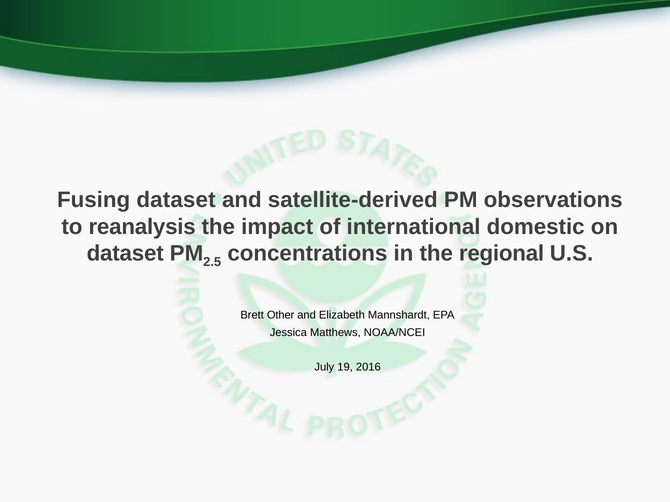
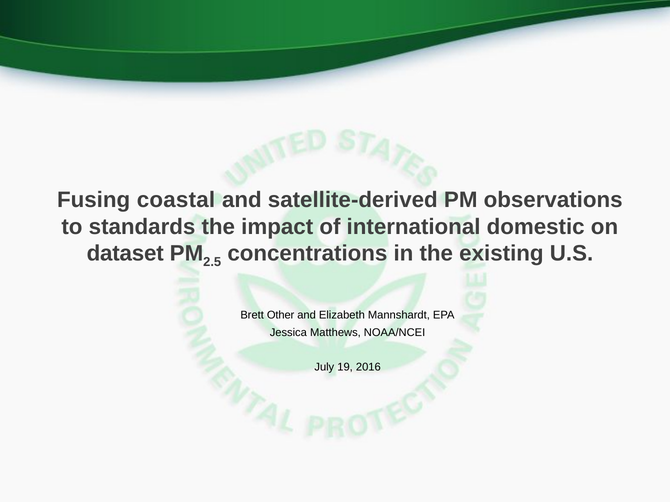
Fusing dataset: dataset -> coastal (176, 200)
reanalysis: reanalysis -> standards (142, 227)
regional: regional -> existing (501, 254)
